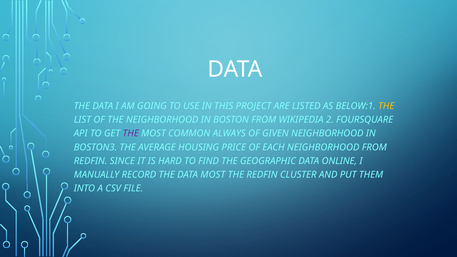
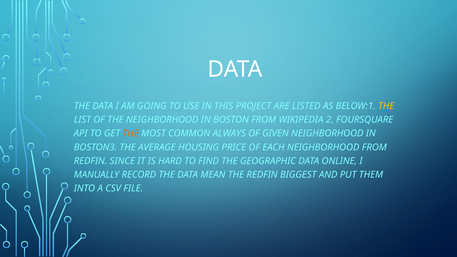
THE colour: purple -> orange (131, 134)
DATA MOST: MOST -> MEAN (213, 175)
CLUSTER: CLUSTER -> BIGGEST (298, 175)
